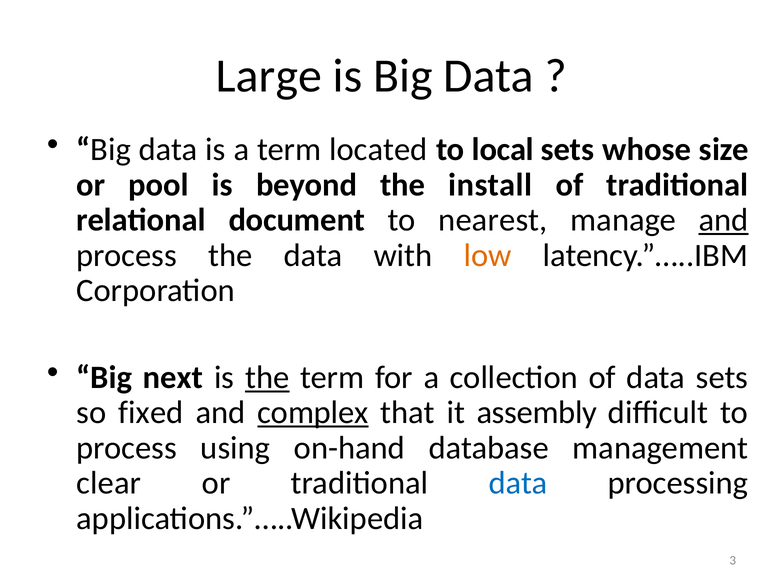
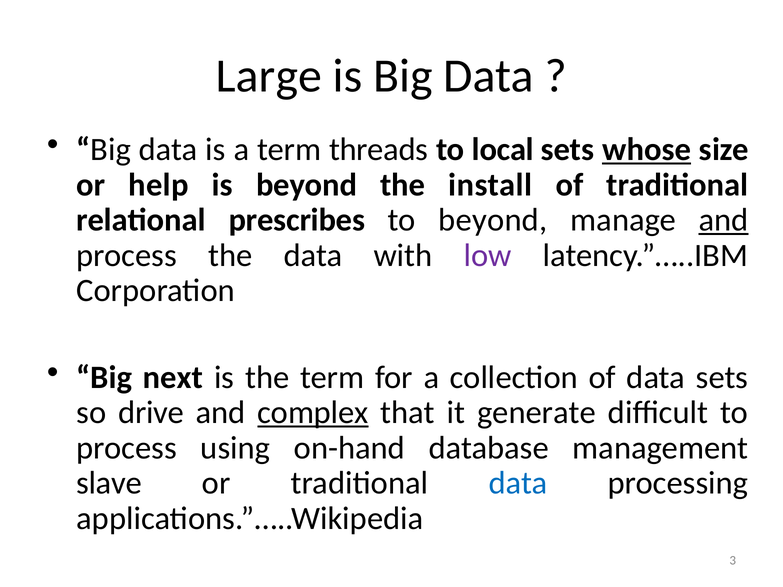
located: located -> threads (379, 150)
whose underline: none -> present (647, 150)
pool: pool -> help (158, 185)
document: document -> prescribes (297, 220)
to nearest: nearest -> beyond (493, 220)
low colour: orange -> purple (488, 255)
the underline: present -> none (267, 378)
fixed: fixed -> drive (151, 413)
assembly: assembly -> generate (537, 413)
clear: clear -> slave (109, 483)
